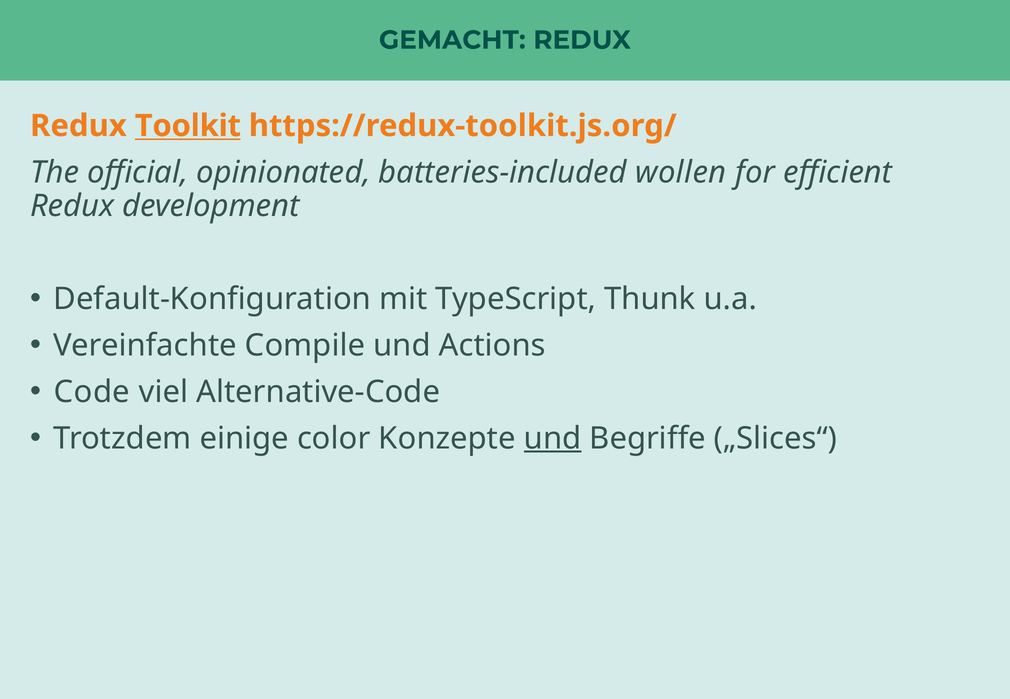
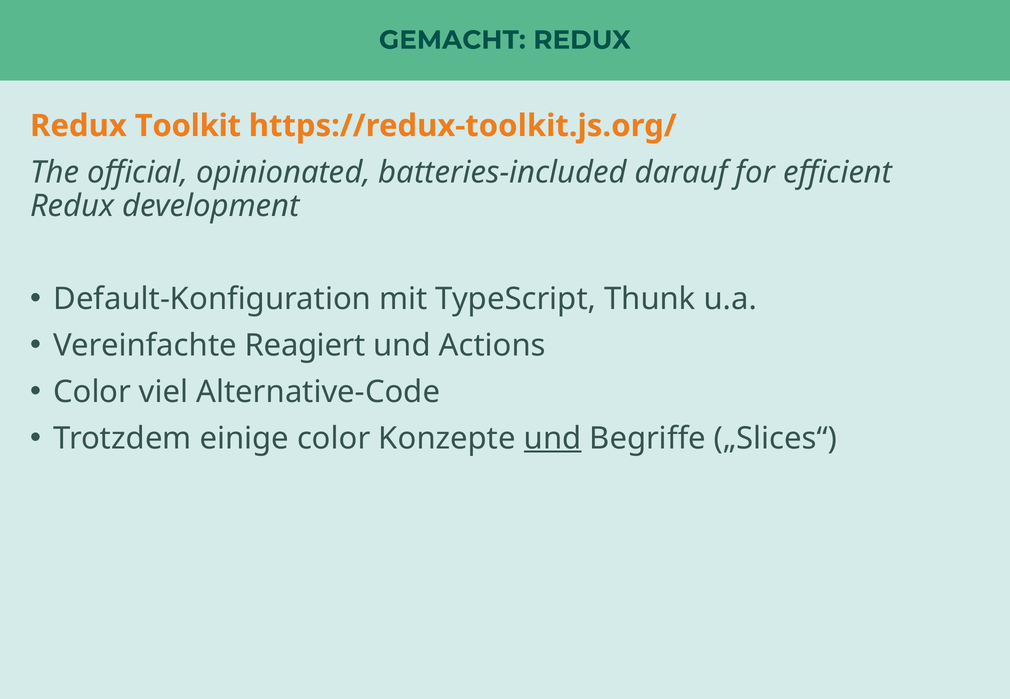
Toolkit underline: present -> none (188, 126)
wollen: wollen -> darauf (681, 172)
Compile: Compile -> Reagiert (305, 345)
Code: Code -> Color (92, 392)
